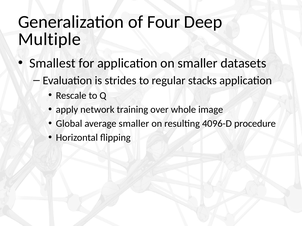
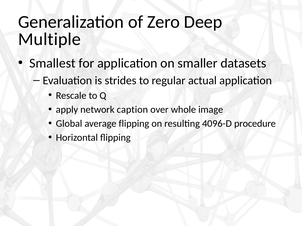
Four: Four -> Zero (164, 22)
stacks: stacks -> actual (202, 81)
training: training -> caption (132, 110)
average smaller: smaller -> flipping (134, 124)
